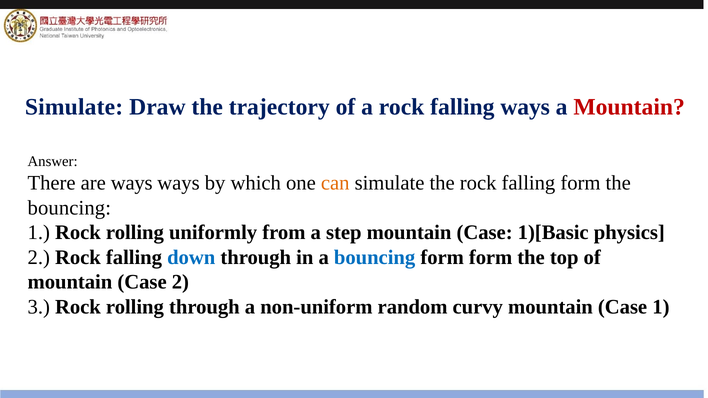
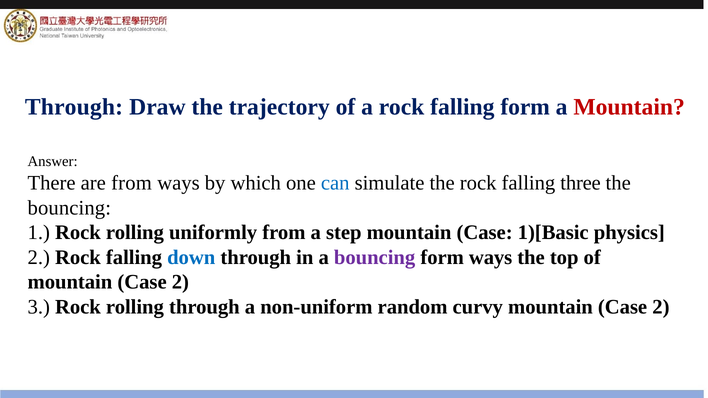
Simulate: Simulate -> Through (74, 107)
falling ways: ways -> form (525, 107)
are ways: ways -> from (132, 183)
can colour: orange -> blue (335, 183)
falling form: form -> three (581, 183)
bouncing colour: blue -> purple (375, 257)
form form: form -> ways (491, 257)
curvy mountain Case 1: 1 -> 2 (661, 307)
